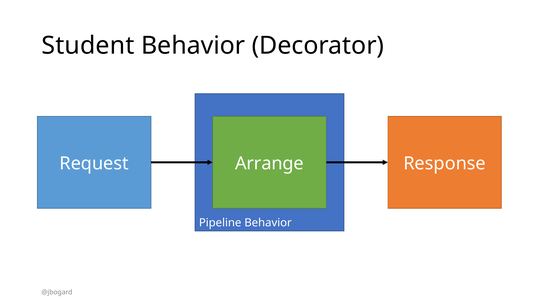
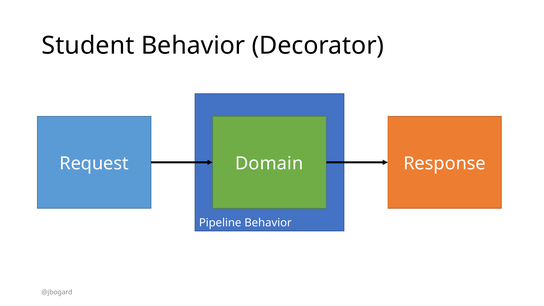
Arrange: Arrange -> Domain (269, 164)
